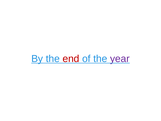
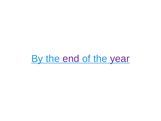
end colour: red -> purple (71, 59)
